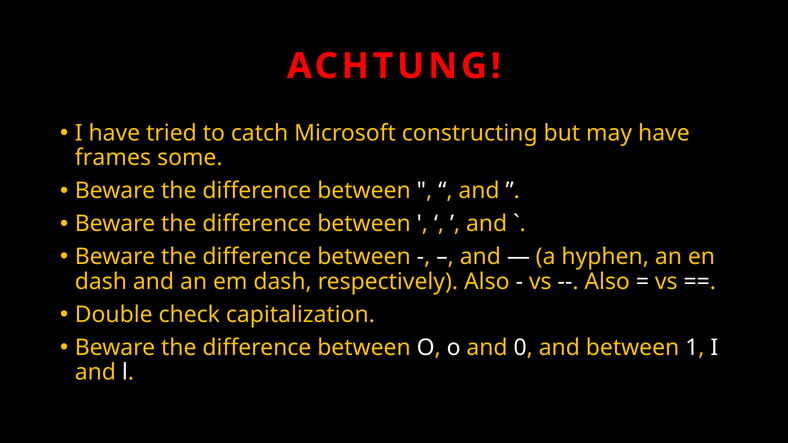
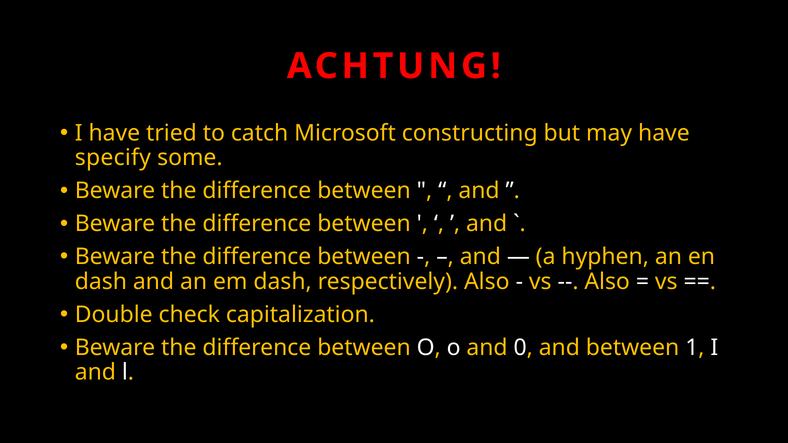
frames: frames -> specify (113, 158)
